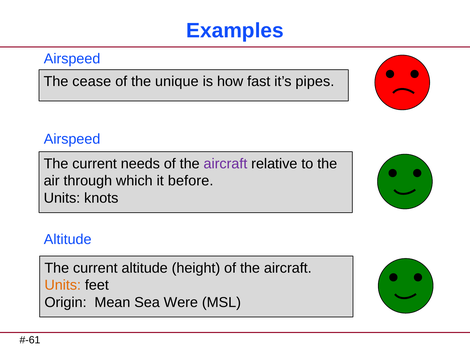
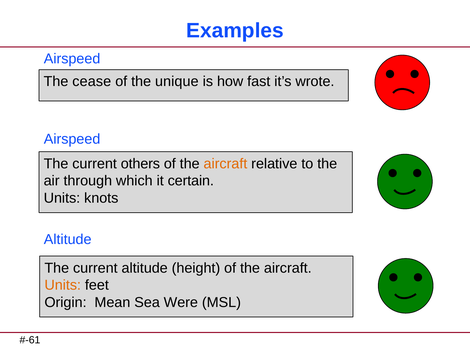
pipes: pipes -> wrote (315, 82)
needs: needs -> others (140, 164)
aircraft colour: purple -> orange (225, 164)
before: before -> certain (191, 181)
